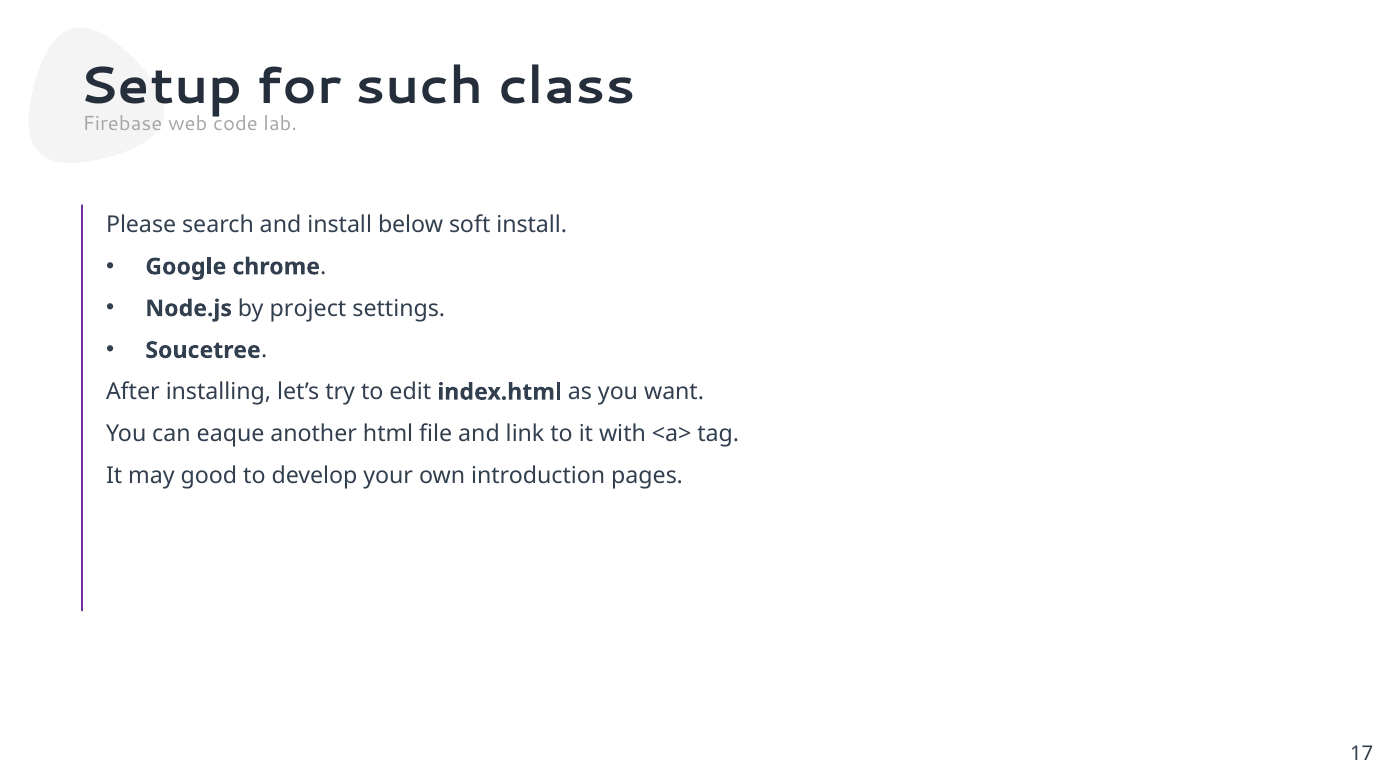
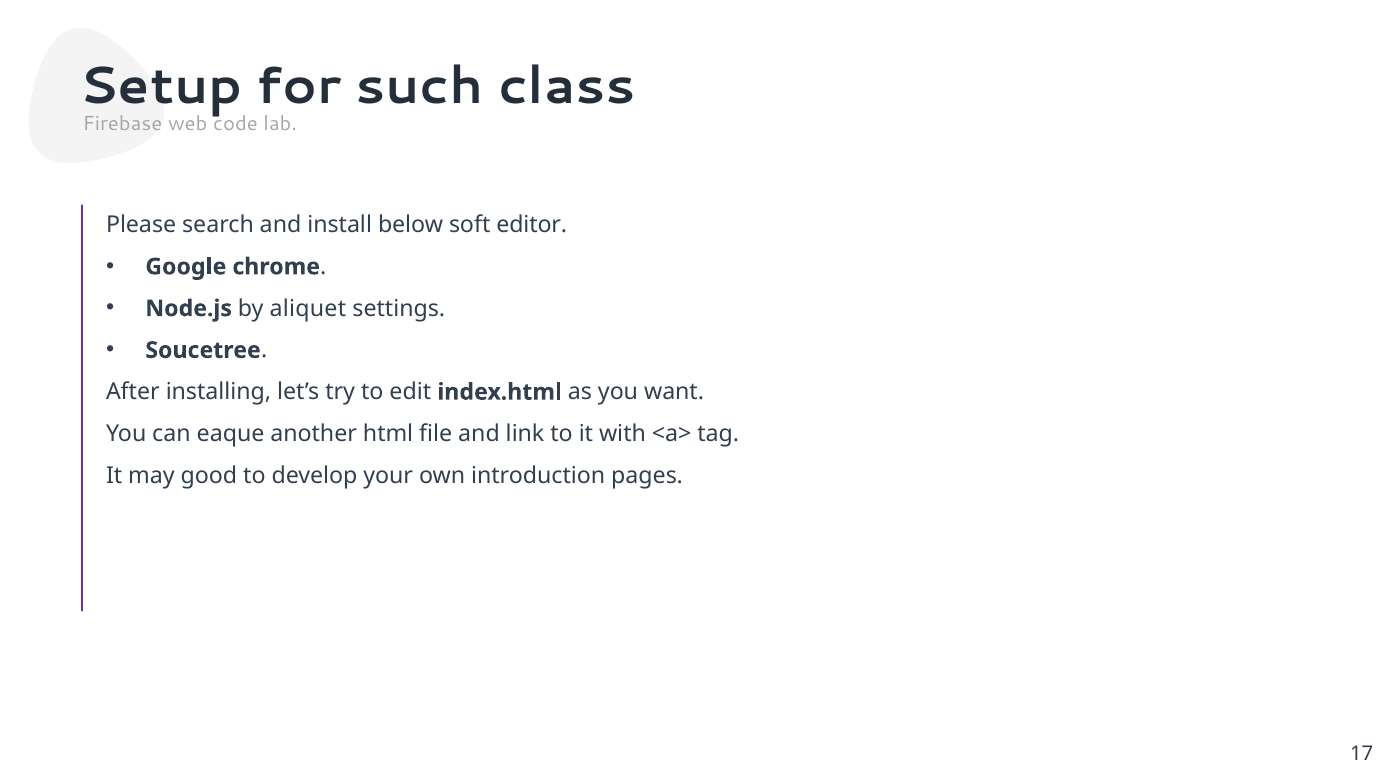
soft install: install -> editor (532, 225)
project: project -> aliquet (308, 309)
